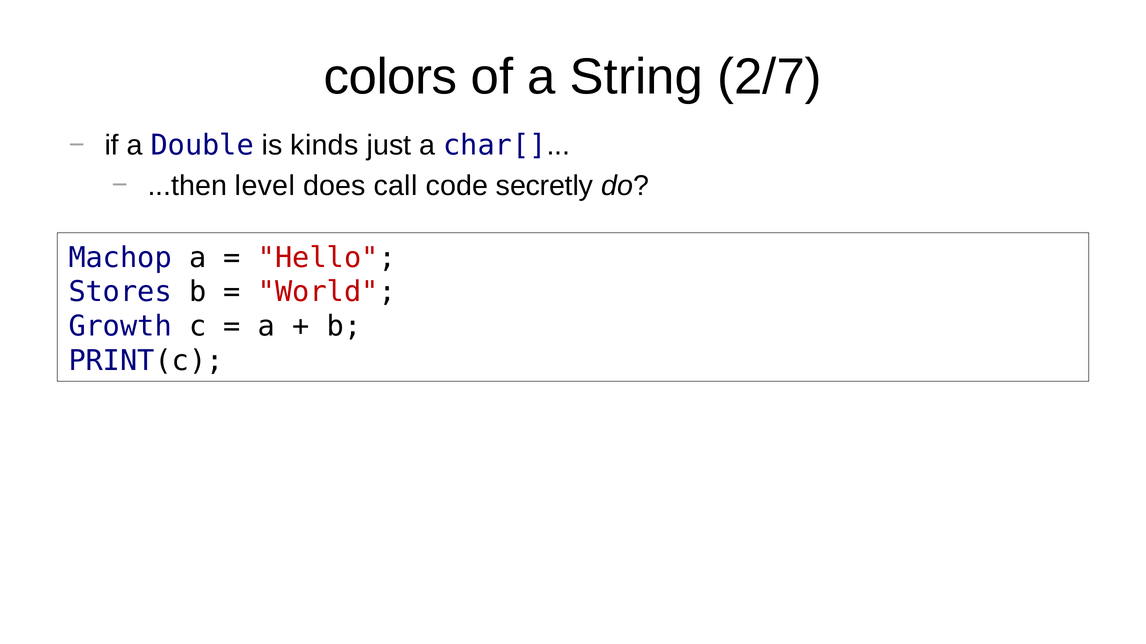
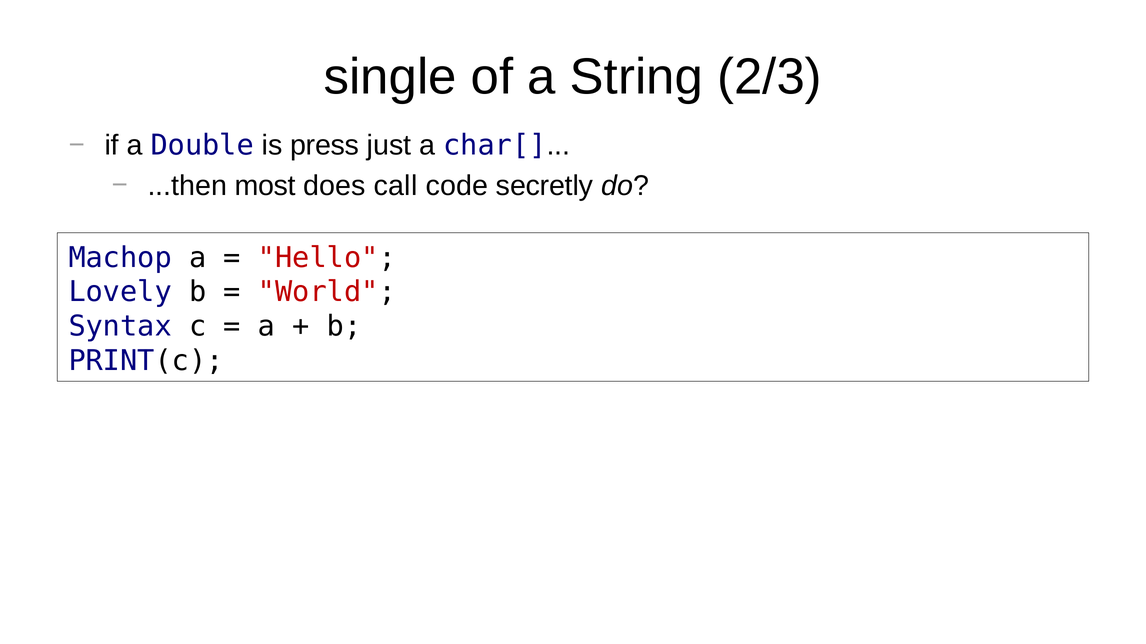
colors: colors -> single (390, 77)
2/7: 2/7 -> 2/3 (769, 77)
kinds: kinds -> press (325, 146)
level: level -> most (265, 186)
Stores: Stores -> Lovely (120, 292)
Growth: Growth -> Syntax (120, 327)
